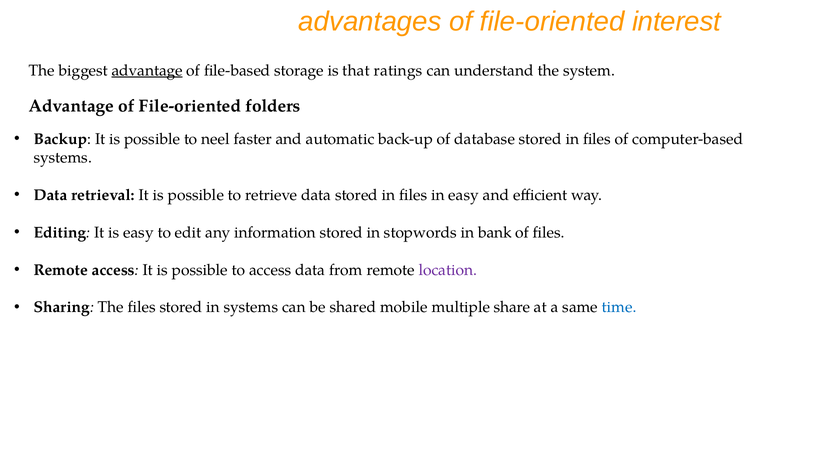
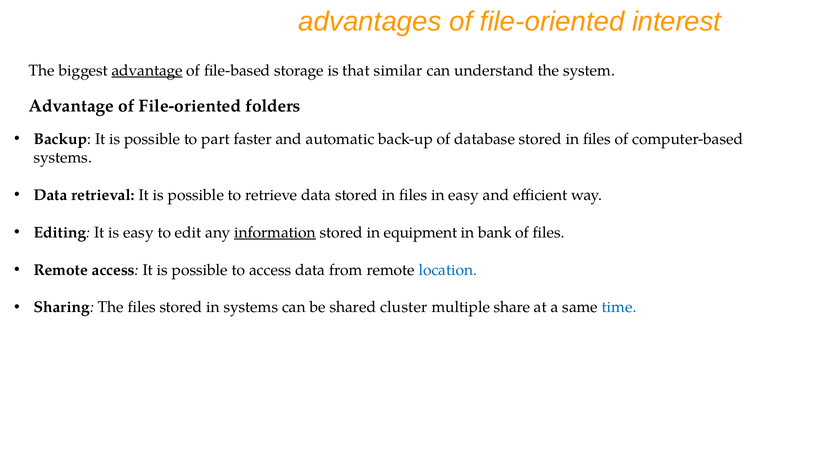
ratings: ratings -> similar (398, 70)
neel: neel -> part (216, 139)
information underline: none -> present (275, 232)
stopwords: stopwords -> equipment (420, 232)
location colour: purple -> blue (448, 270)
mobile: mobile -> cluster (404, 307)
